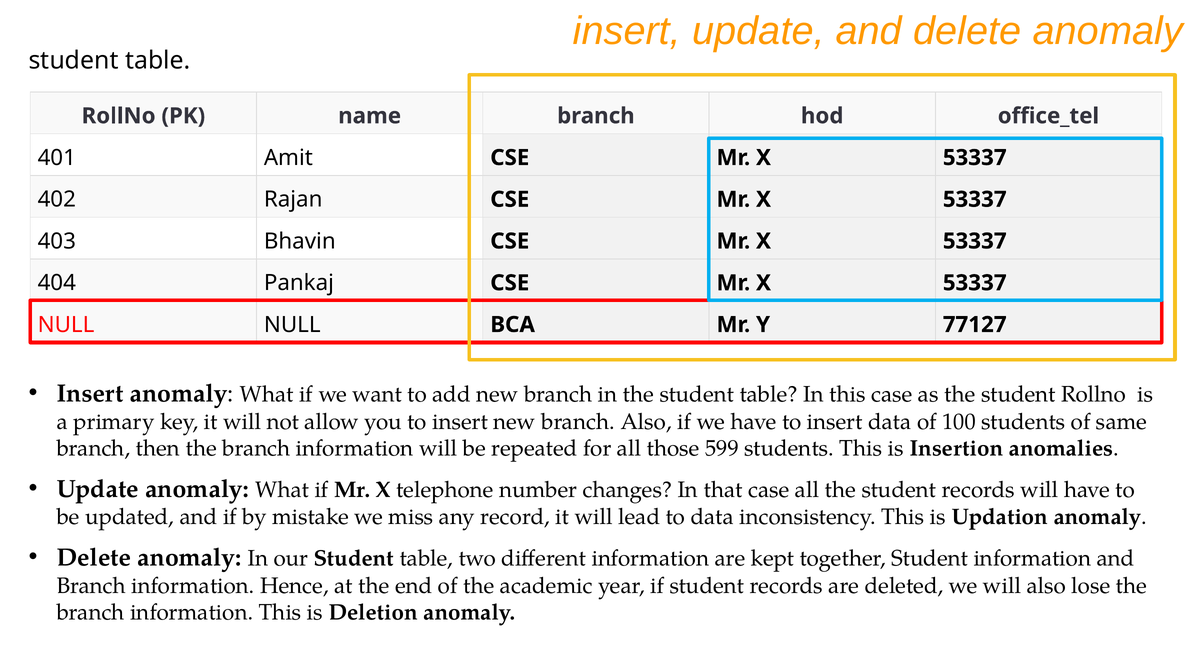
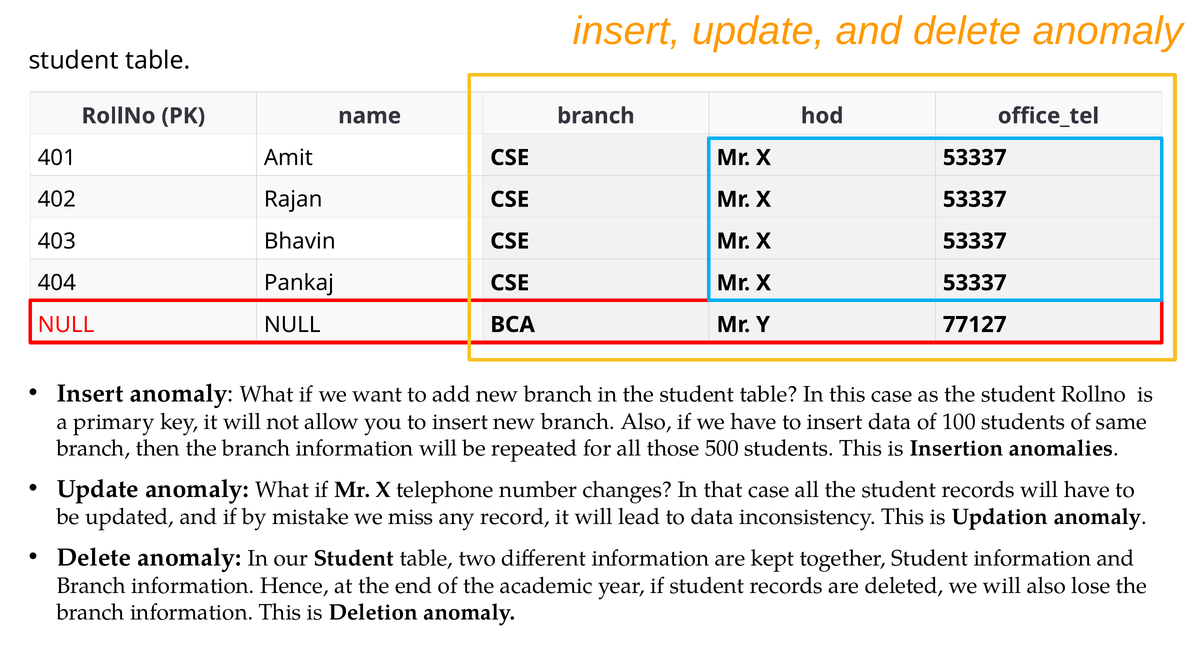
599: 599 -> 500 (722, 448)
